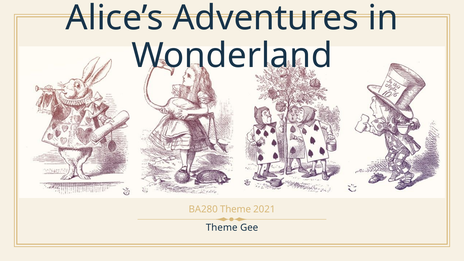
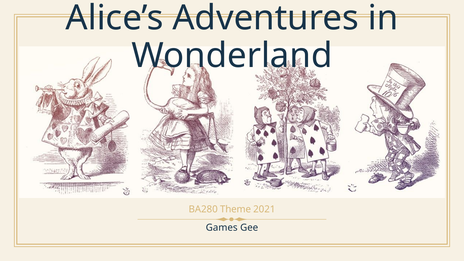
Theme: Theme -> Games (222, 228)
